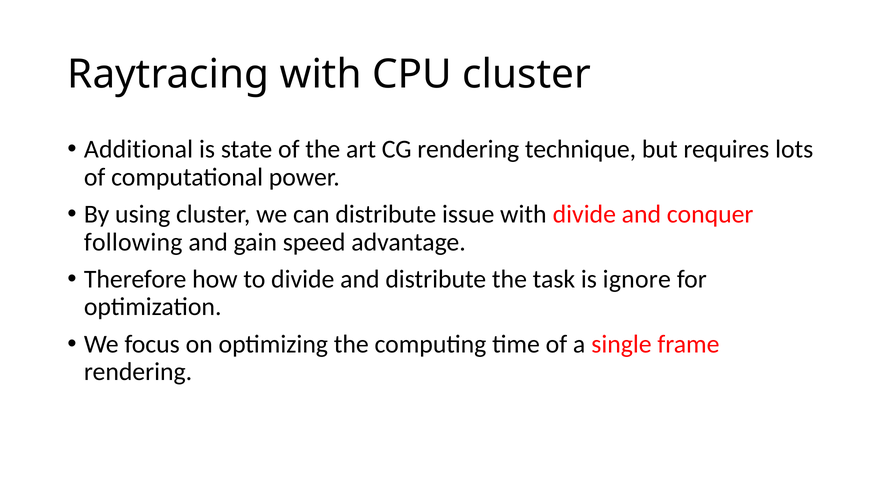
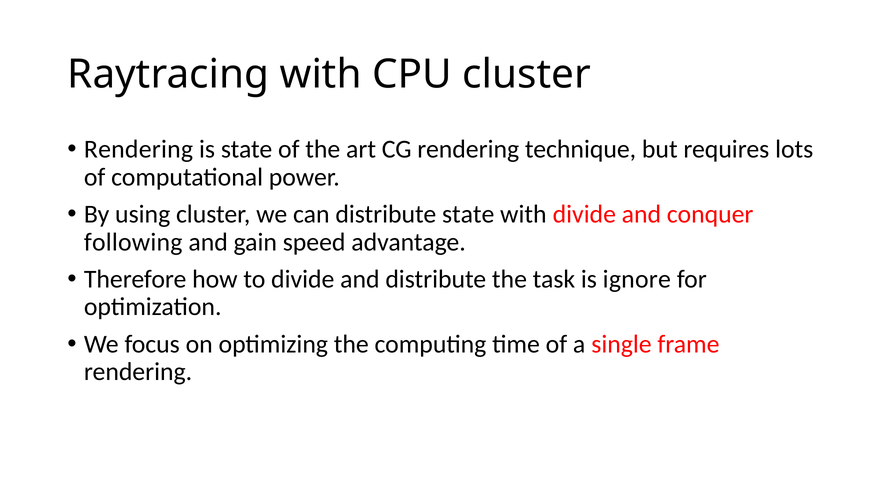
Additional: Additional -> Rendering (139, 149)
distribute issue: issue -> state (468, 214)
